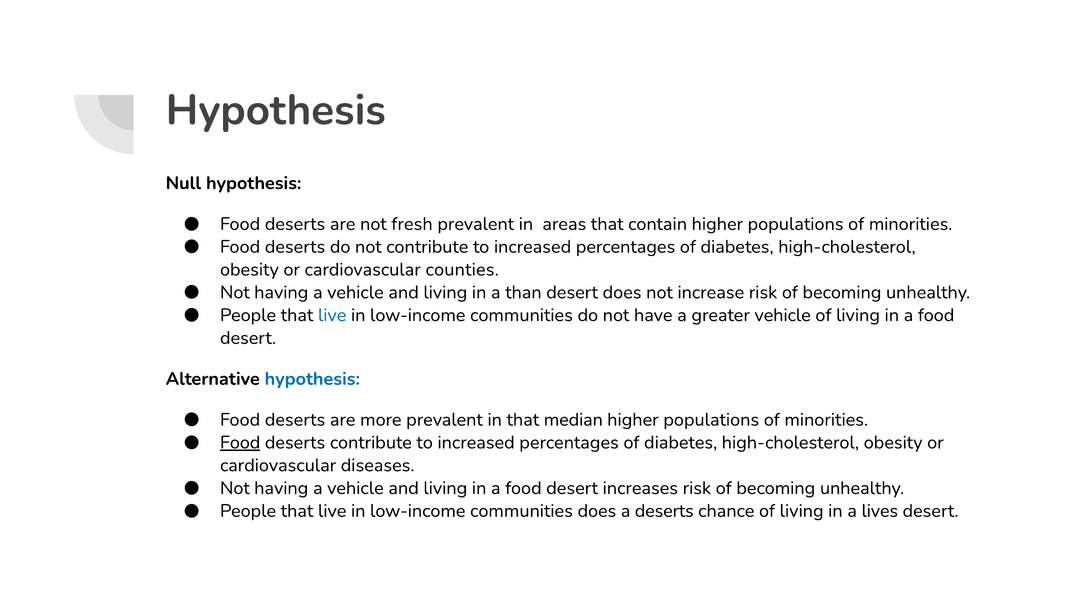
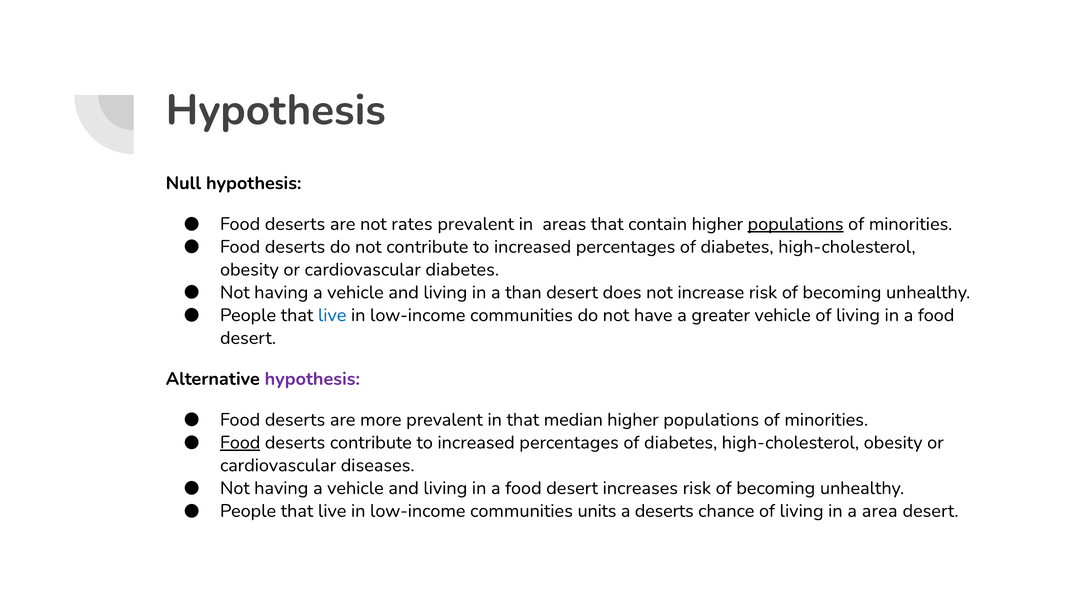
fresh: fresh -> rates (412, 224)
populations underline: none -> present (796, 224)
cardiovascular counties: counties -> diabetes (462, 270)
hypothesis colour: blue -> purple (312, 379)
communities does: does -> units (597, 511)
lives: lives -> area (880, 511)
